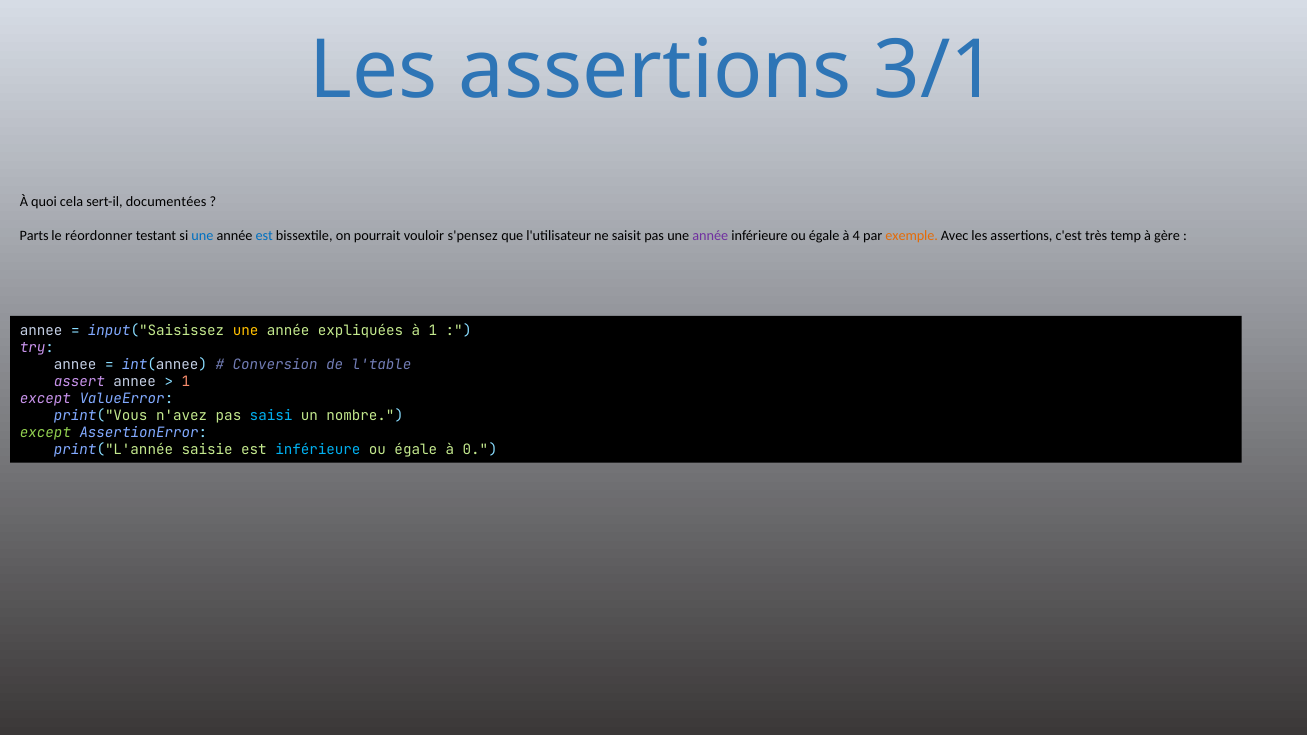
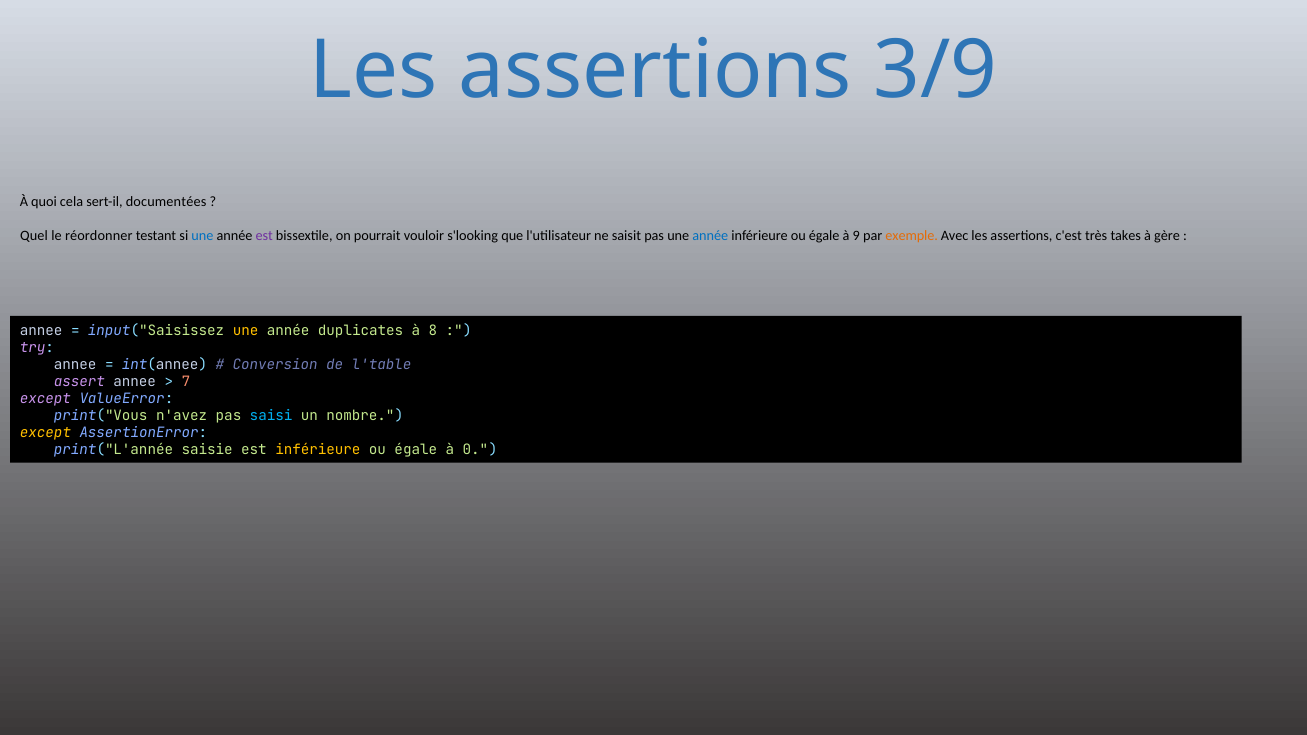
3/1: 3/1 -> 3/9 (935, 71)
Parts: Parts -> Quel (34, 236)
est colour: blue -> purple (264, 236)
s'pensez: s'pensez -> s'looking (473, 236)
année colour: purple -> blue (710, 236)
4: 4 -> 9 (856, 236)
temp: temp -> takes (1126, 236)
expliquées: expliquées -> duplicates (361, 330)
à 1: 1 -> 8 (433, 330)
1: 1 -> 7 (186, 382)
except colour: light green -> yellow (45, 433)
inférieure colour: light blue -> yellow (318, 450)
